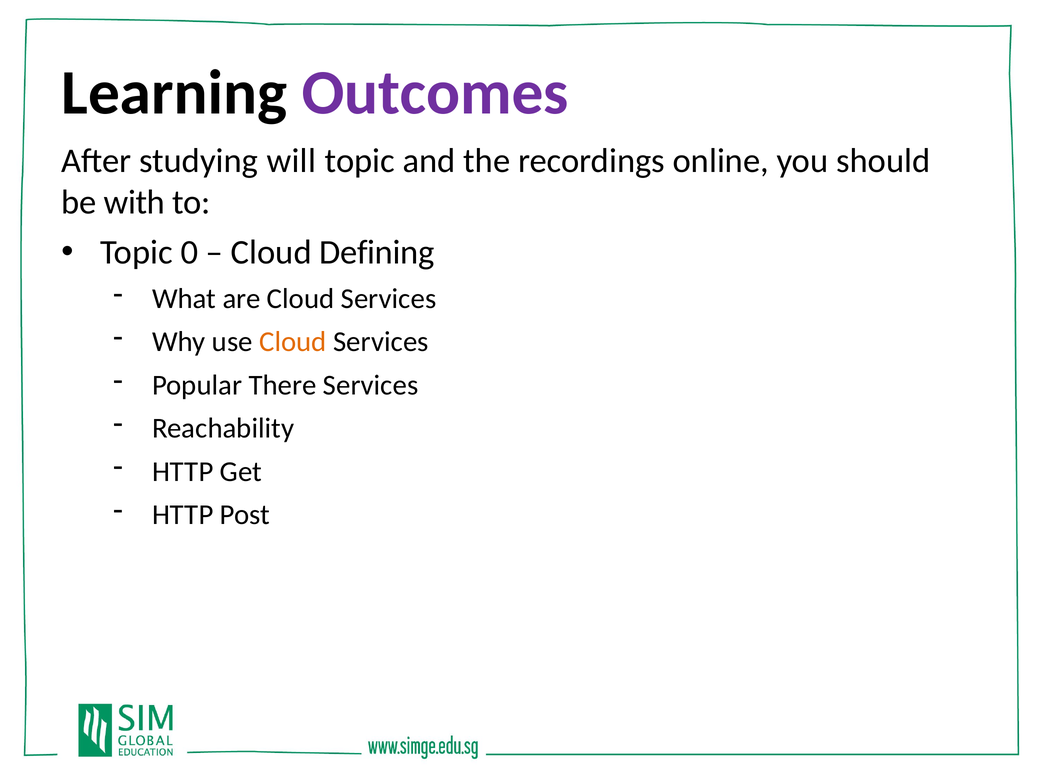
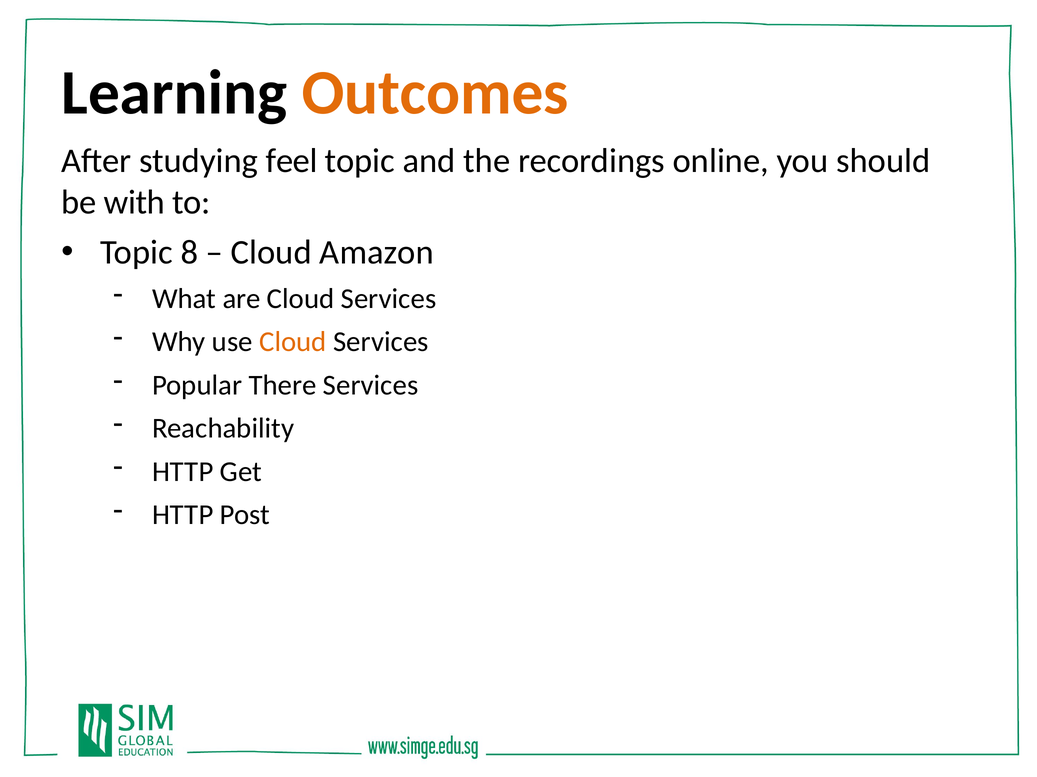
Outcomes colour: purple -> orange (435, 93)
will: will -> feel (292, 161)
0: 0 -> 8 (189, 253)
Defining: Defining -> Amazon (377, 253)
